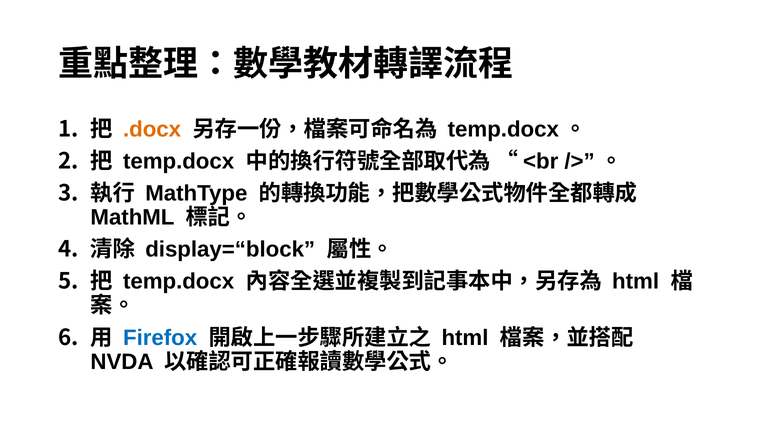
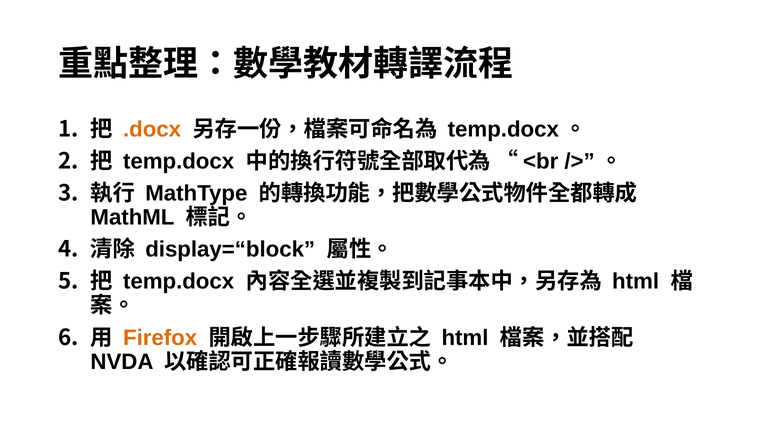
Firefox colour: blue -> orange (160, 337)
